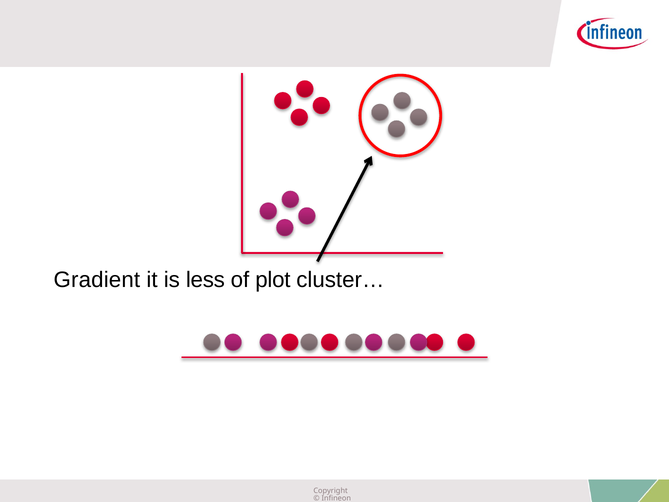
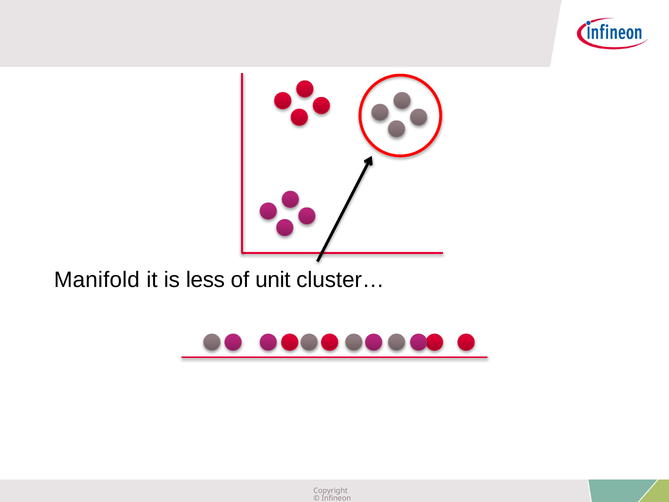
Gradient: Gradient -> Manifold (97, 280)
plot: plot -> unit (273, 280)
